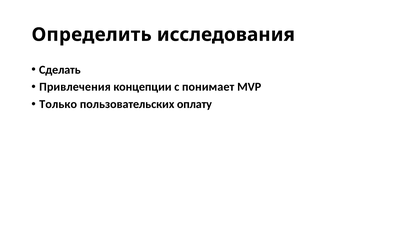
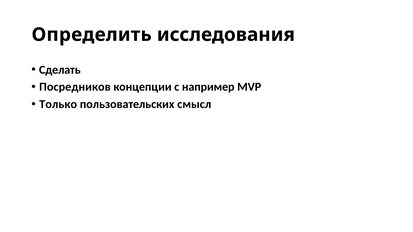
Привлечения: Привлечения -> Посредников (75, 87)
понимает: понимает -> например (208, 87)
оплату: оплату -> смысл (194, 104)
